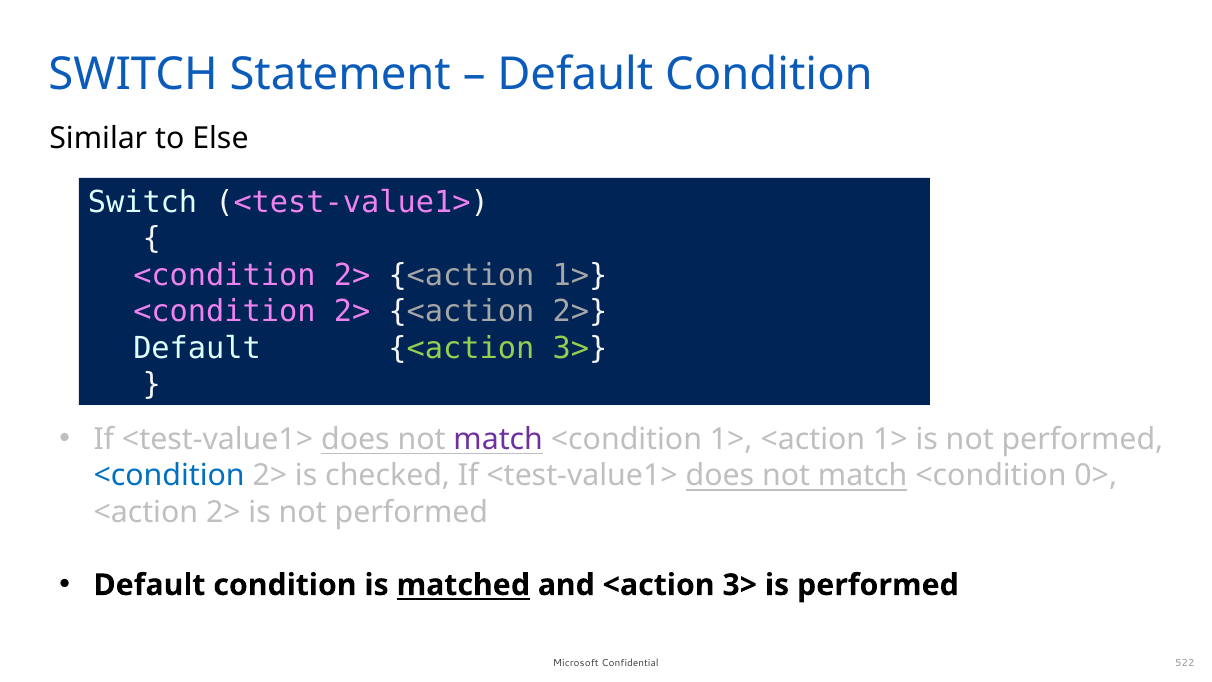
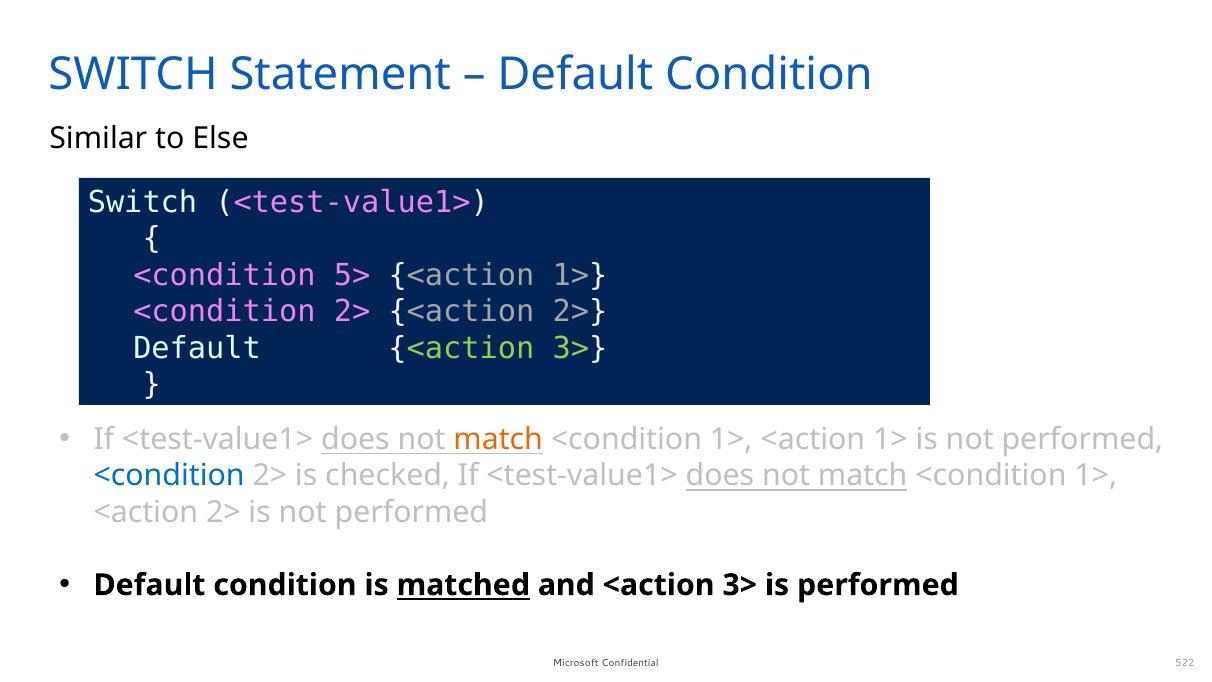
2>: 2> -> 5> (352, 275)
match colour: purple -> orange (498, 439)
0>: 0> -> 1> (1096, 476)
